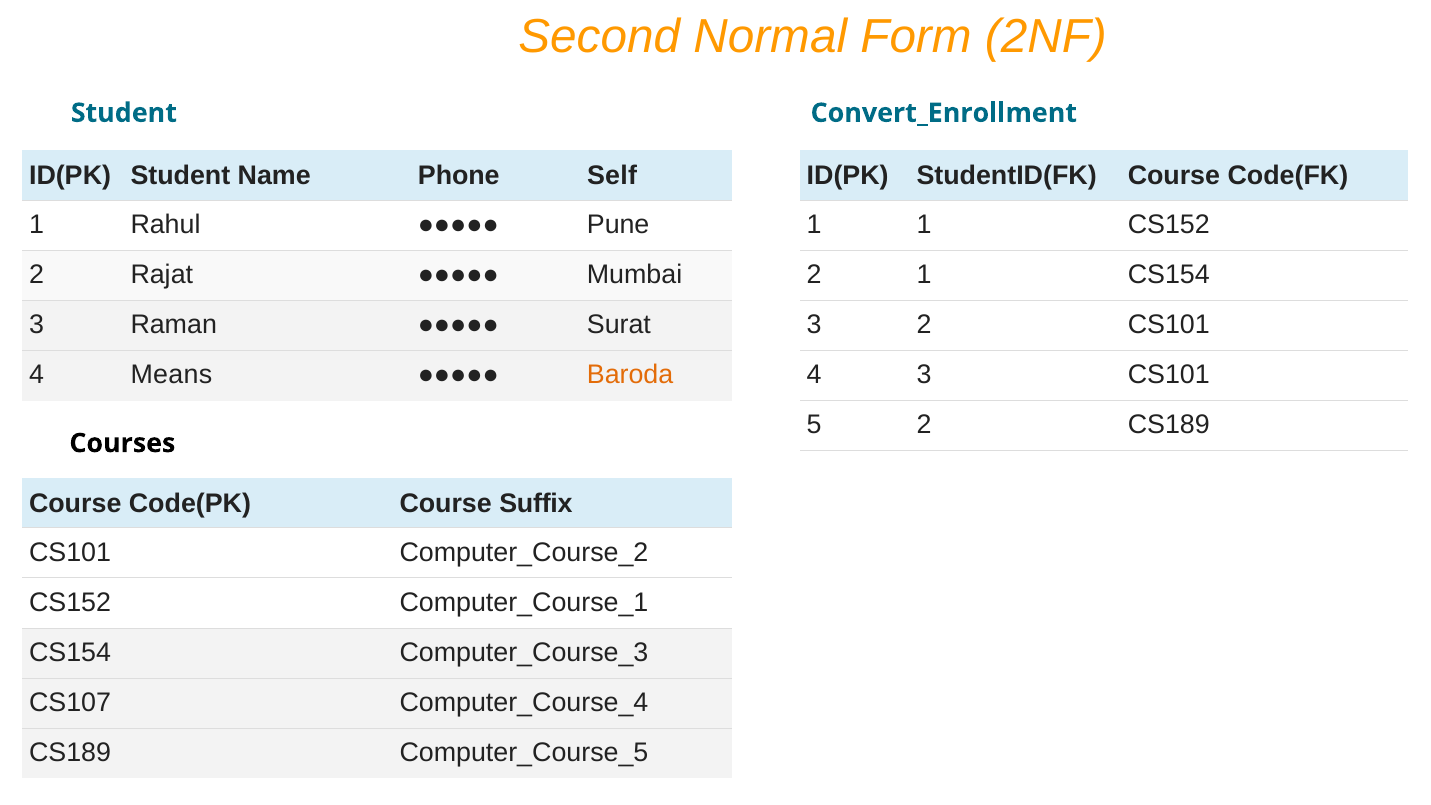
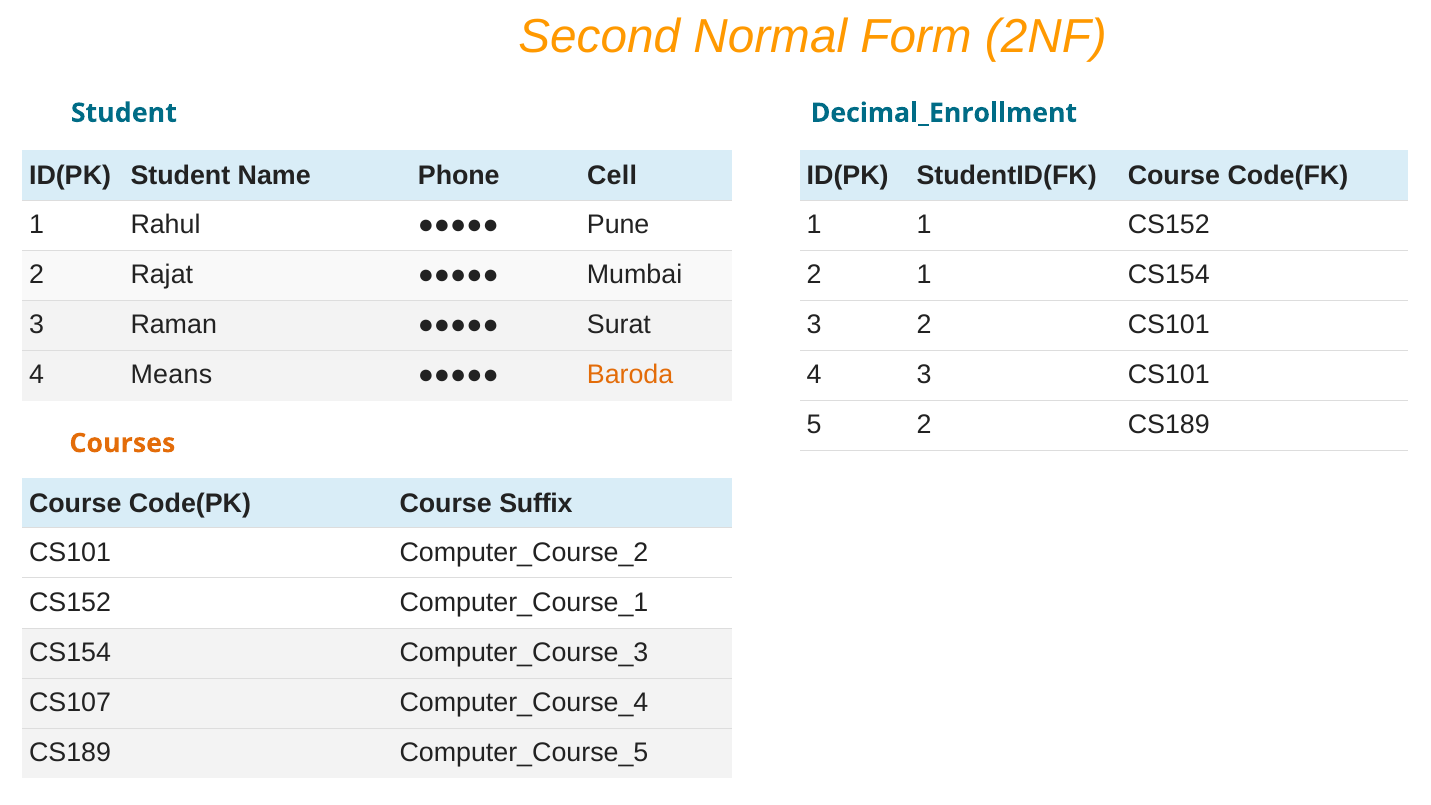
Convert_Enrollment: Convert_Enrollment -> Decimal_Enrollment (944, 113)
Self: Self -> Cell (612, 176)
Courses colour: black -> orange (122, 443)
